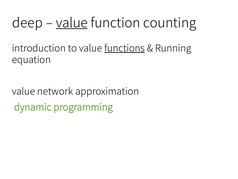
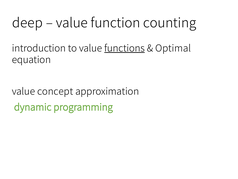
value underline: present -> none (72, 23)
Running: Running -> Optimal (173, 48)
network: network -> concept (55, 91)
